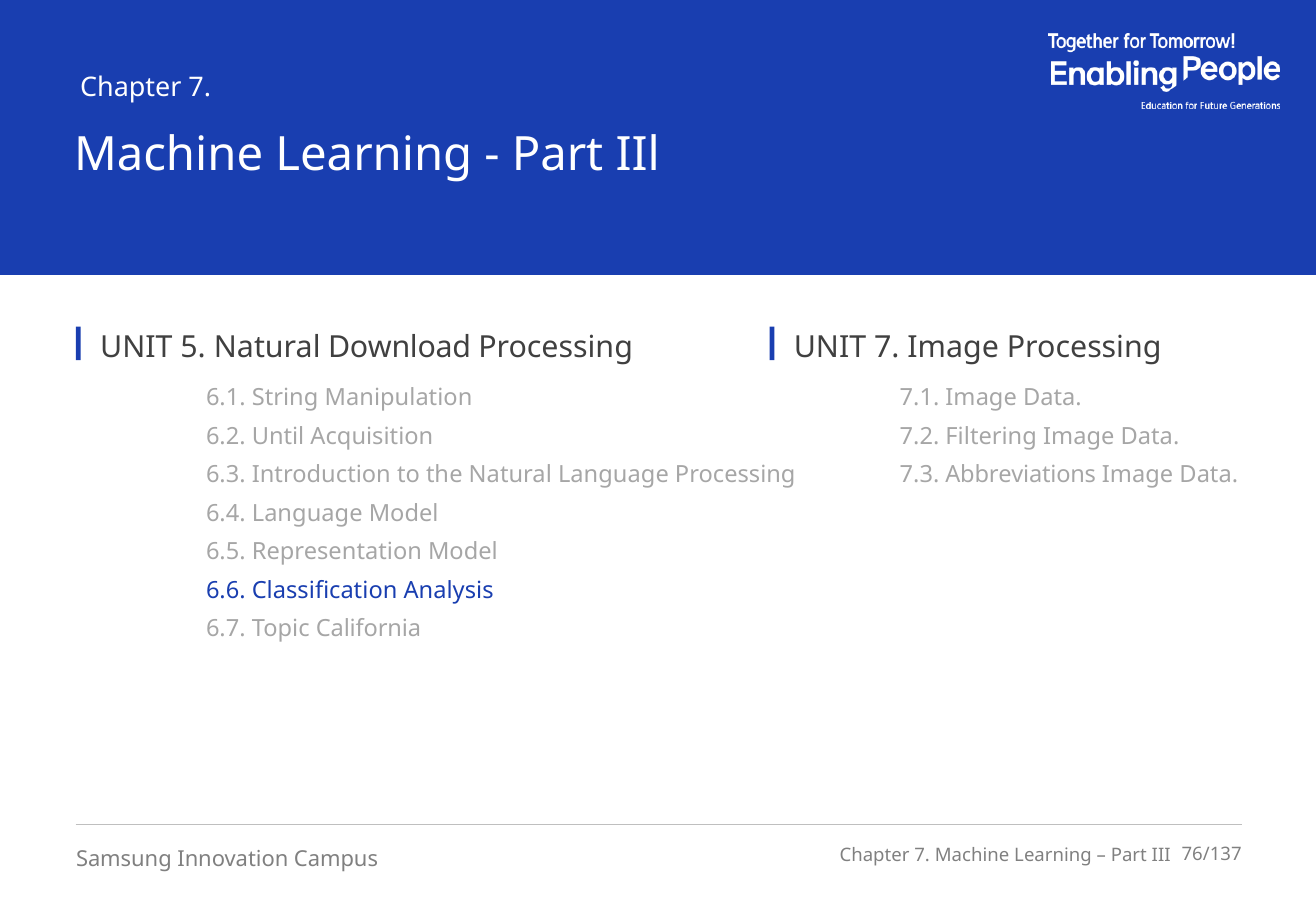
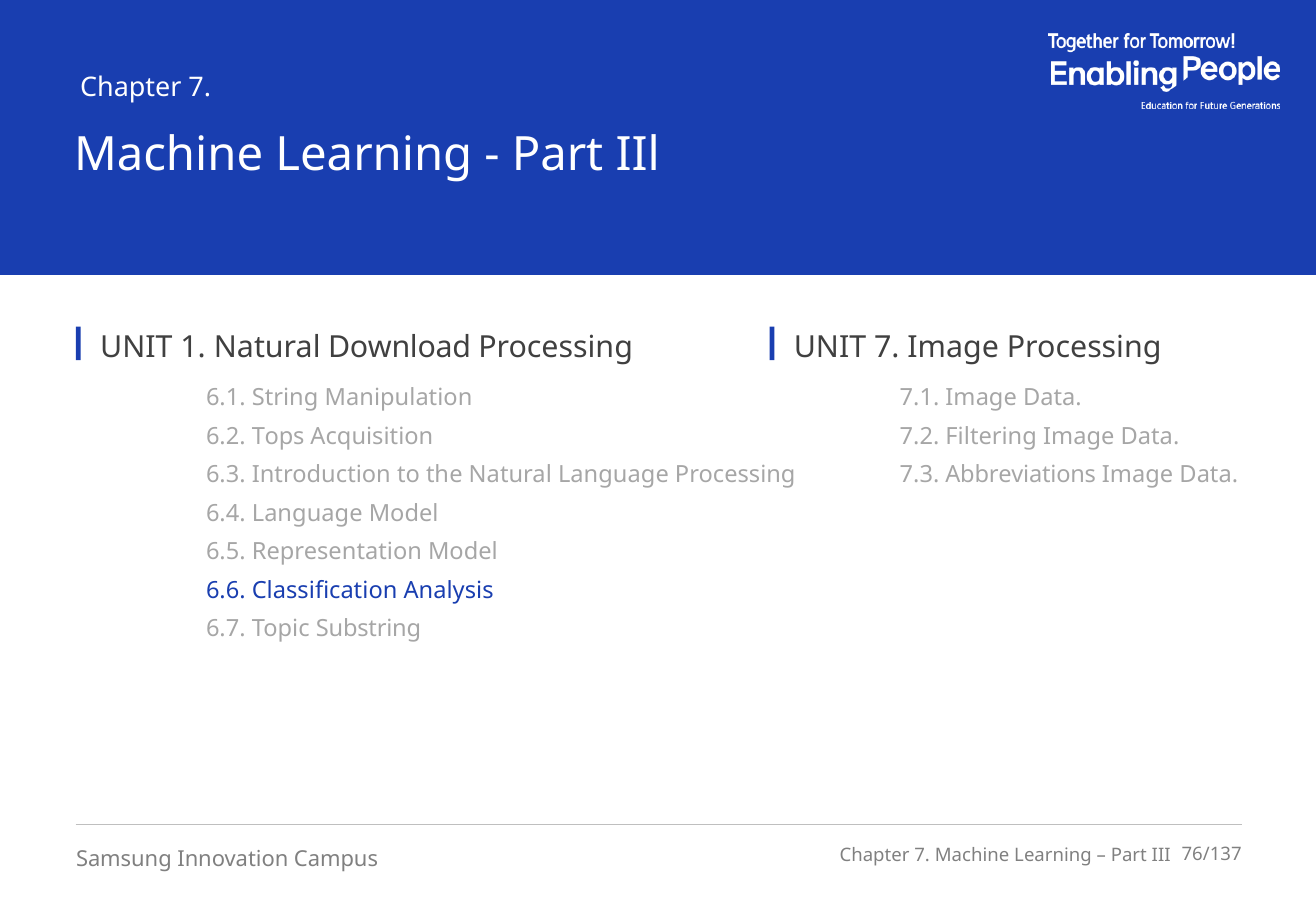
5: 5 -> 1 (193, 348)
Until: Until -> Tops (278, 437)
California: California -> Substring (369, 629)
